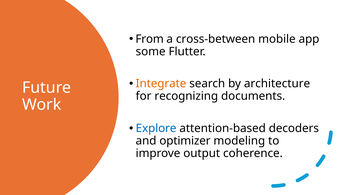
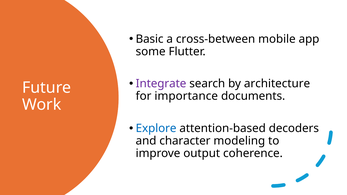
From: From -> Basic (150, 39)
Integrate colour: orange -> purple (161, 84)
recognizing: recognizing -> importance (186, 96)
optimizer: optimizer -> character (185, 141)
